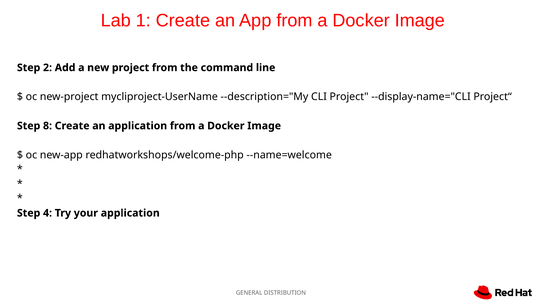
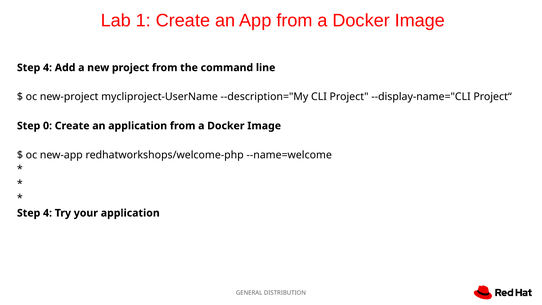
2: 2 -> 4 (48, 68)
8: 8 -> 0 (48, 126)
